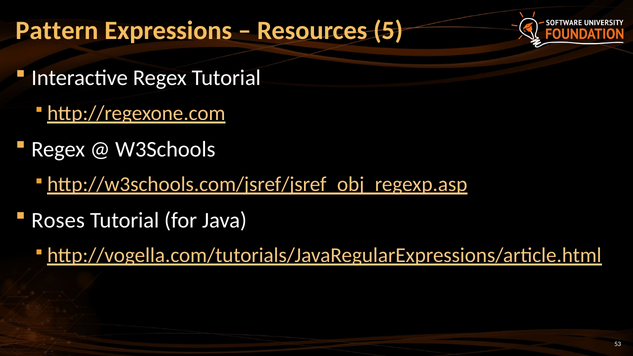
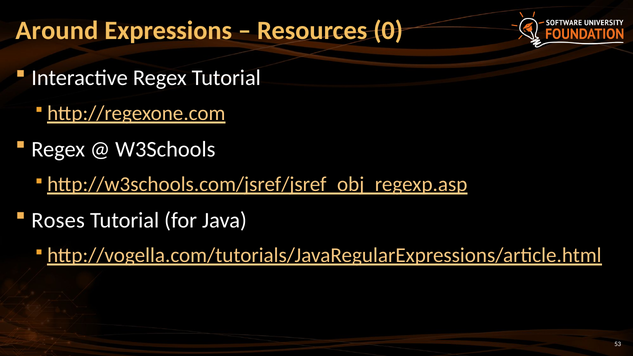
Pattern: Pattern -> Around (57, 31)
5: 5 -> 0 (388, 31)
